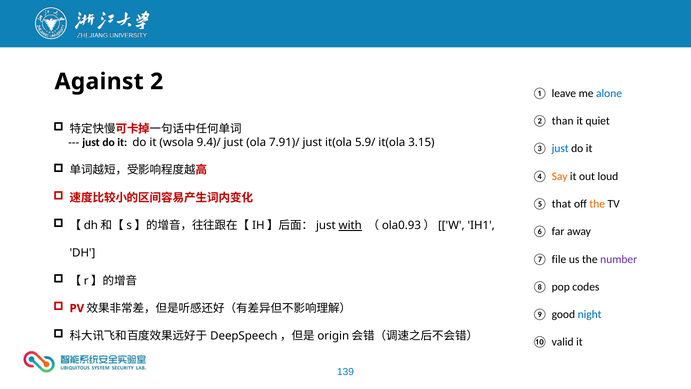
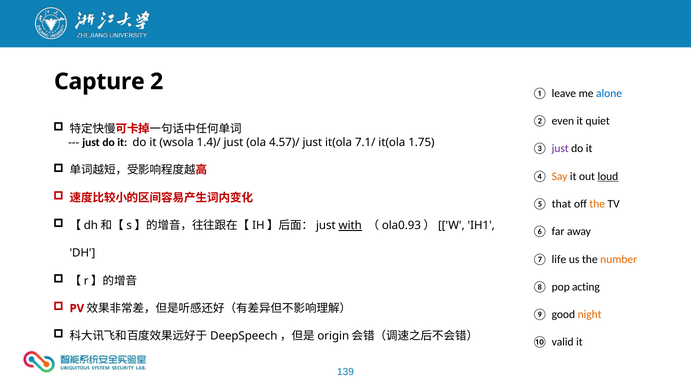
Against: Against -> Capture (99, 81)
than: than -> even (563, 121)
9.4)/: 9.4)/ -> 1.4)/ (209, 142)
7.91)/: 7.91)/ -> 4.57)/ (284, 142)
5.9/: 5.9/ -> 7.1/ (365, 142)
3.15: 3.15 -> 1.75 (421, 142)
just colour: blue -> purple (560, 149)
loud underline: none -> present (608, 176)
file: file -> life (559, 259)
number colour: purple -> orange (619, 259)
codes: codes -> acting (586, 287)
night colour: blue -> orange (590, 314)
